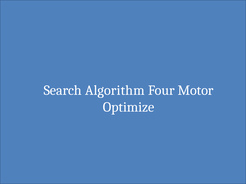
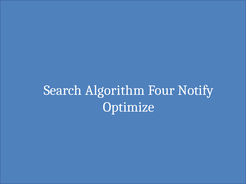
Motor: Motor -> Notify (196, 91)
